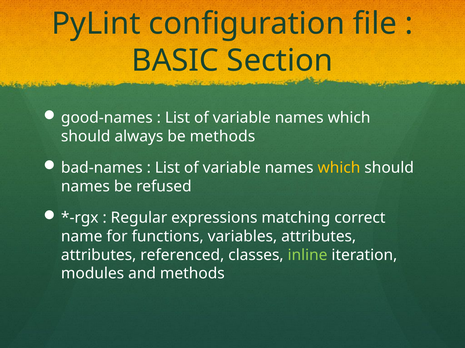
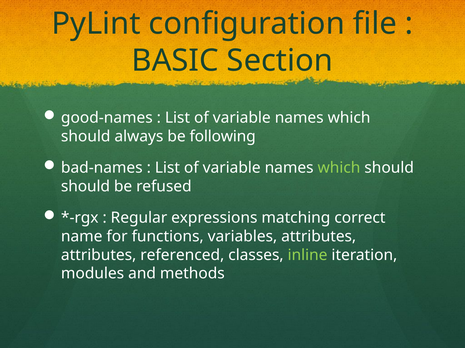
be methods: methods -> following (223, 137)
which colour: yellow -> light green (339, 168)
names: names -> should (85, 187)
